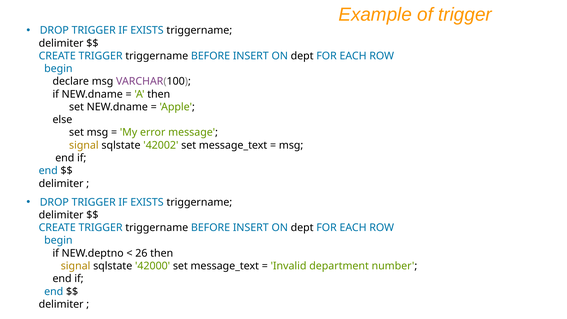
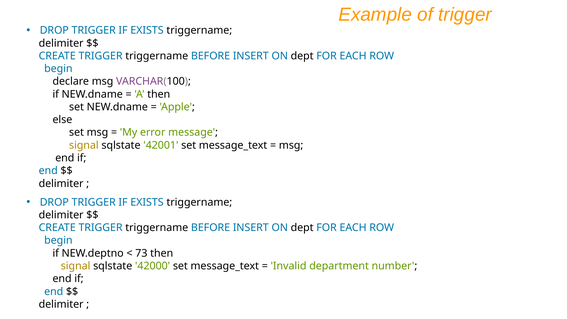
42002: 42002 -> 42001 (161, 145)
26: 26 -> 73 (141, 253)
